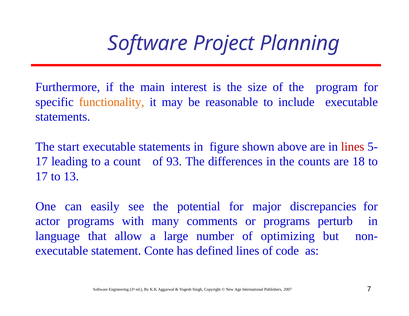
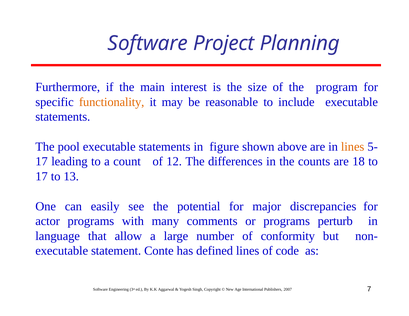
start: start -> pool (69, 147)
lines colour: red -> orange (353, 147)
93: 93 -> 12 (174, 162)
optimizing: optimizing -> conformity (288, 236)
